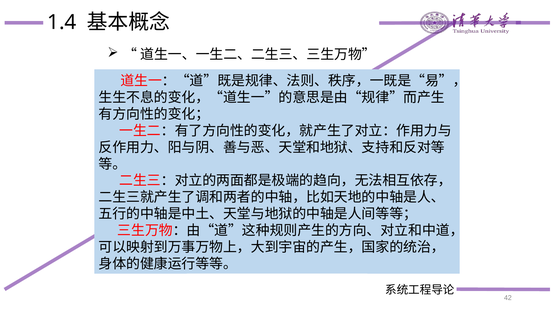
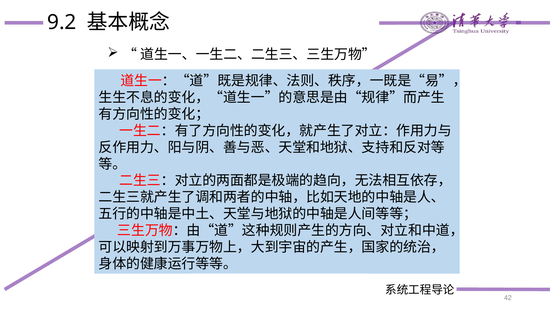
1.4: 1.4 -> 9.2 (62, 22)
